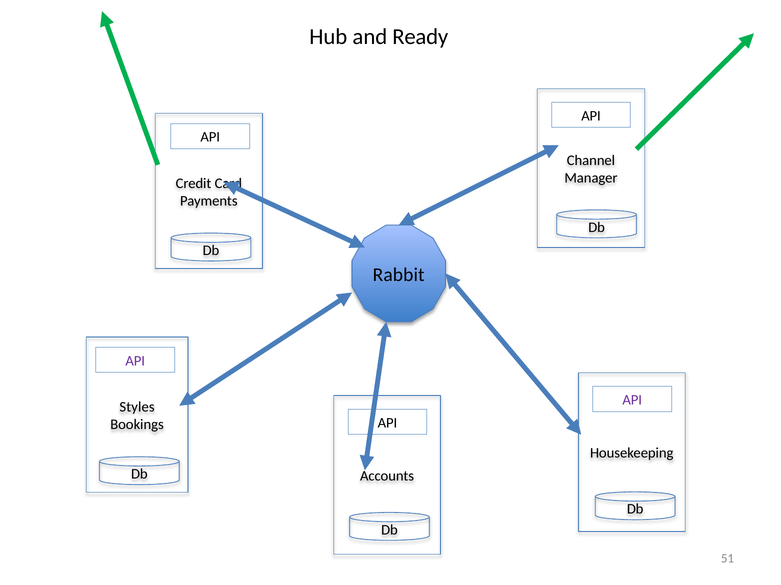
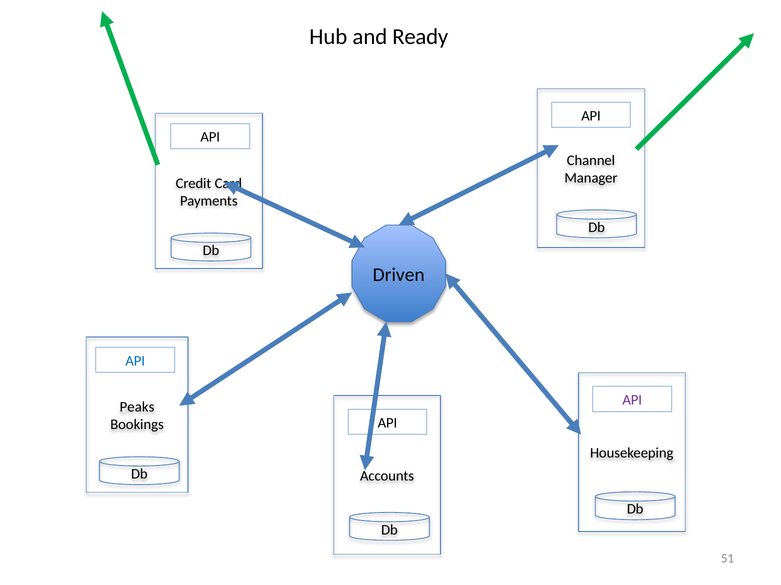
Rabbit: Rabbit -> Driven (399, 275)
API colour: purple -> blue (135, 361)
Styles: Styles -> Peaks (137, 407)
